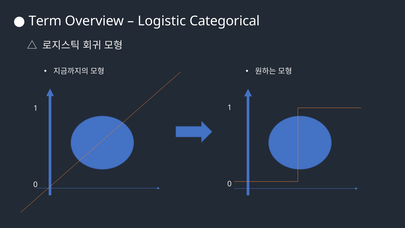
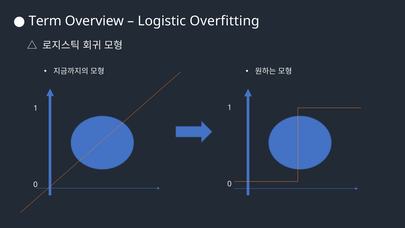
Categorical: Categorical -> Overfitting (224, 21)
